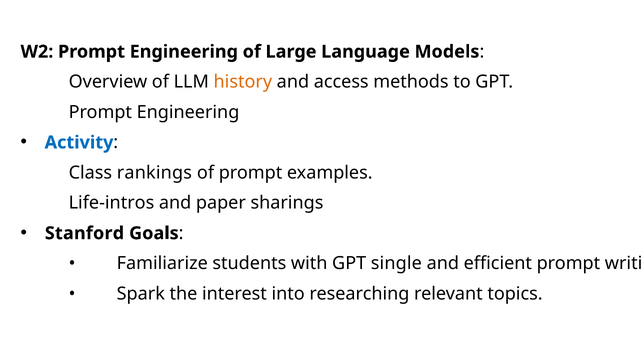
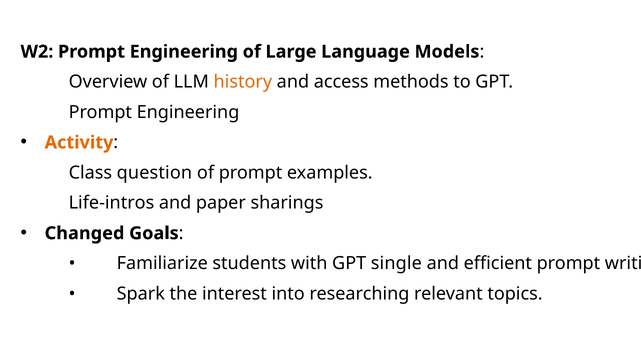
Activity colour: blue -> orange (79, 142)
rankings: rankings -> question (154, 173)
Stanford: Stanford -> Changed (85, 233)
